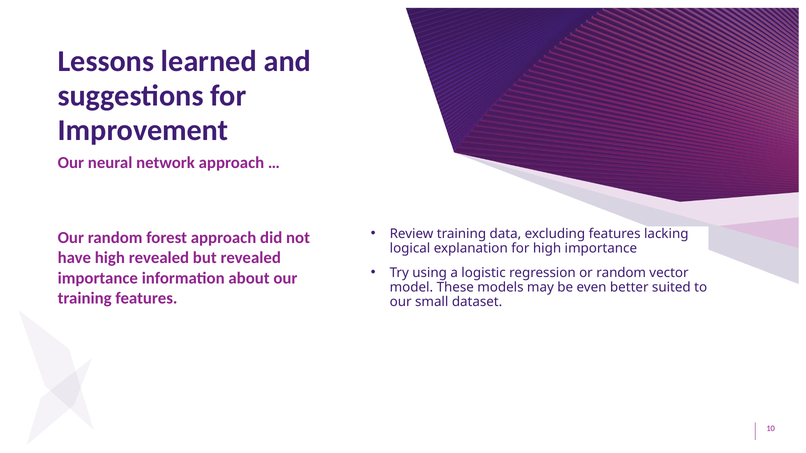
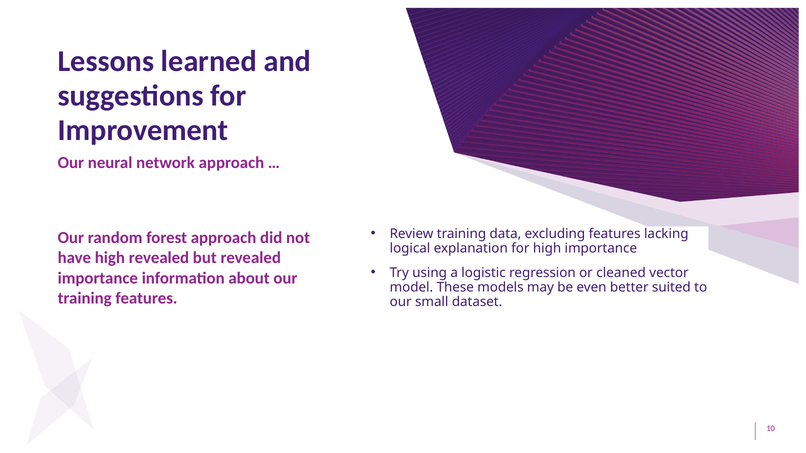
or random: random -> cleaned (621, 273)
